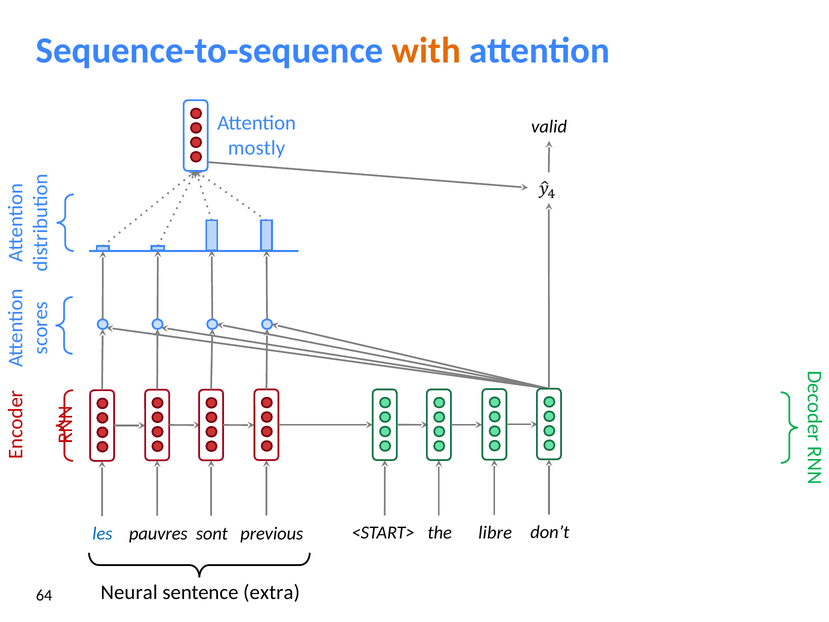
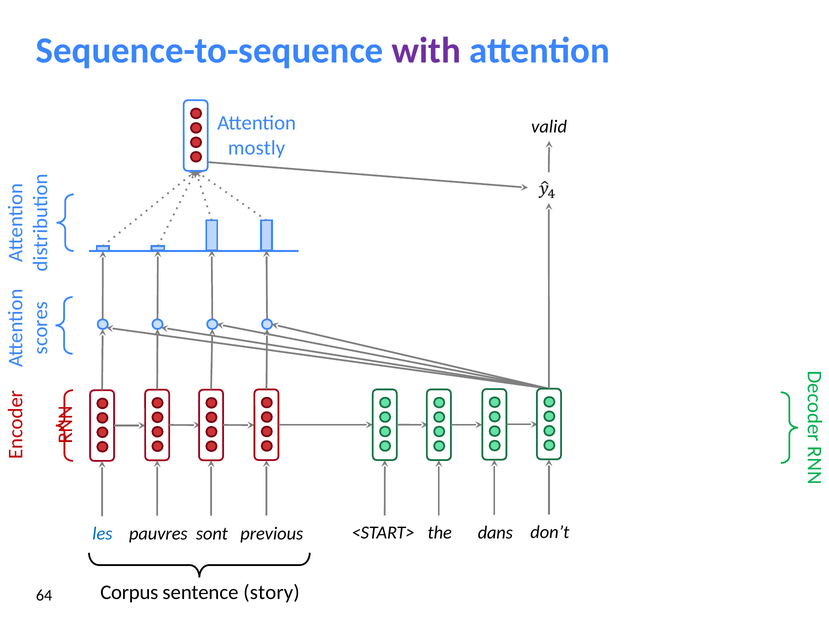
with colour: orange -> purple (426, 51)
libre: libre -> dans (495, 532)
Neural: Neural -> Corpus (129, 592)
extra: extra -> story (272, 592)
